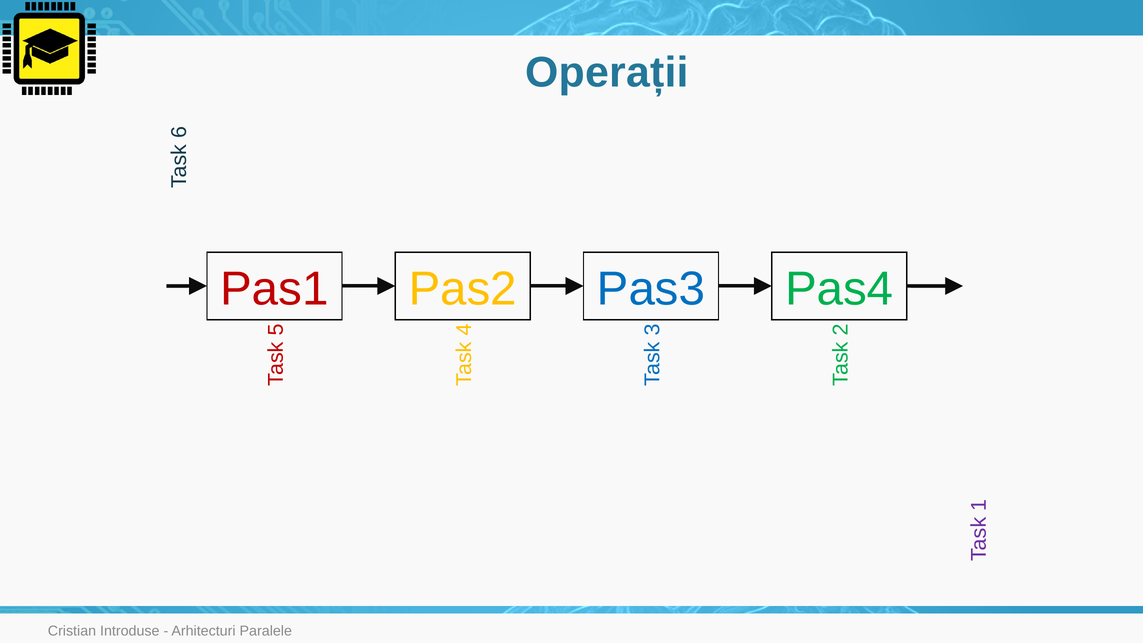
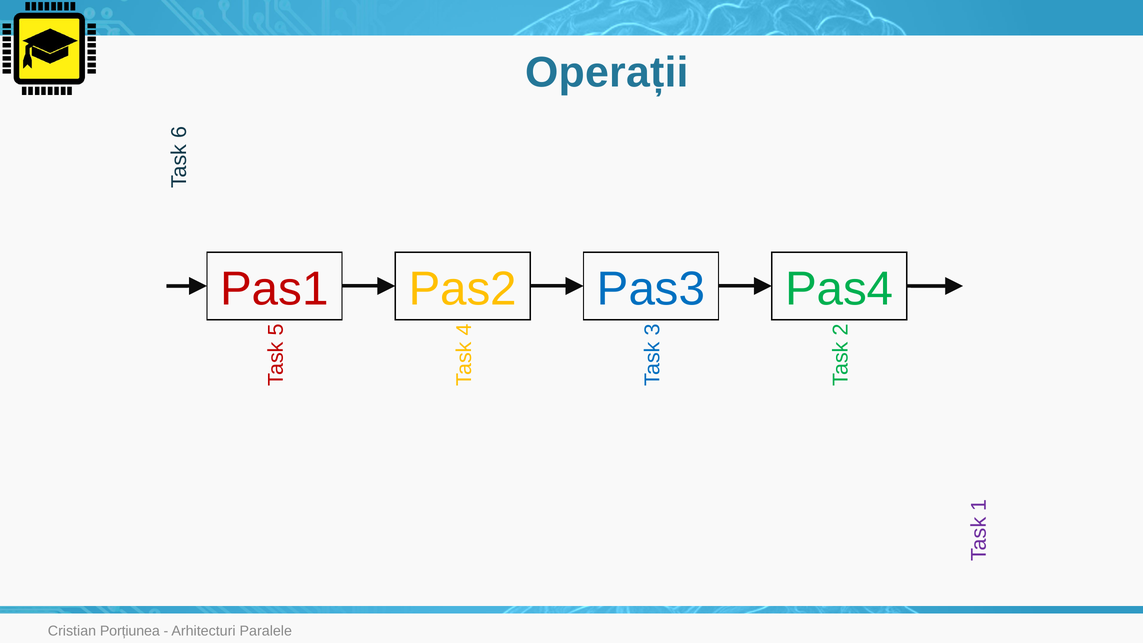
Introduse: Introduse -> Porțiunea (130, 631)
